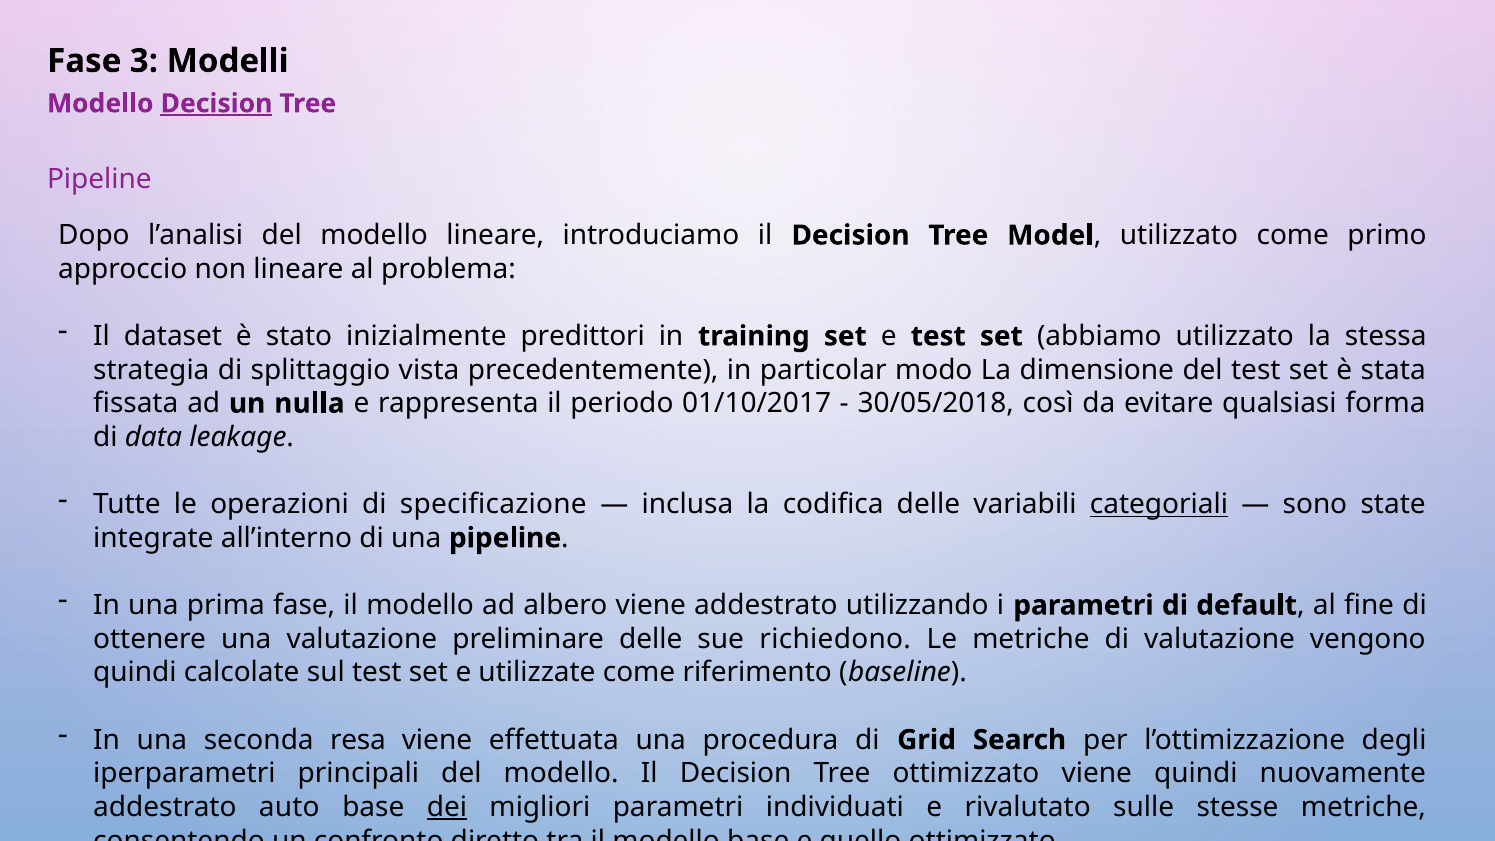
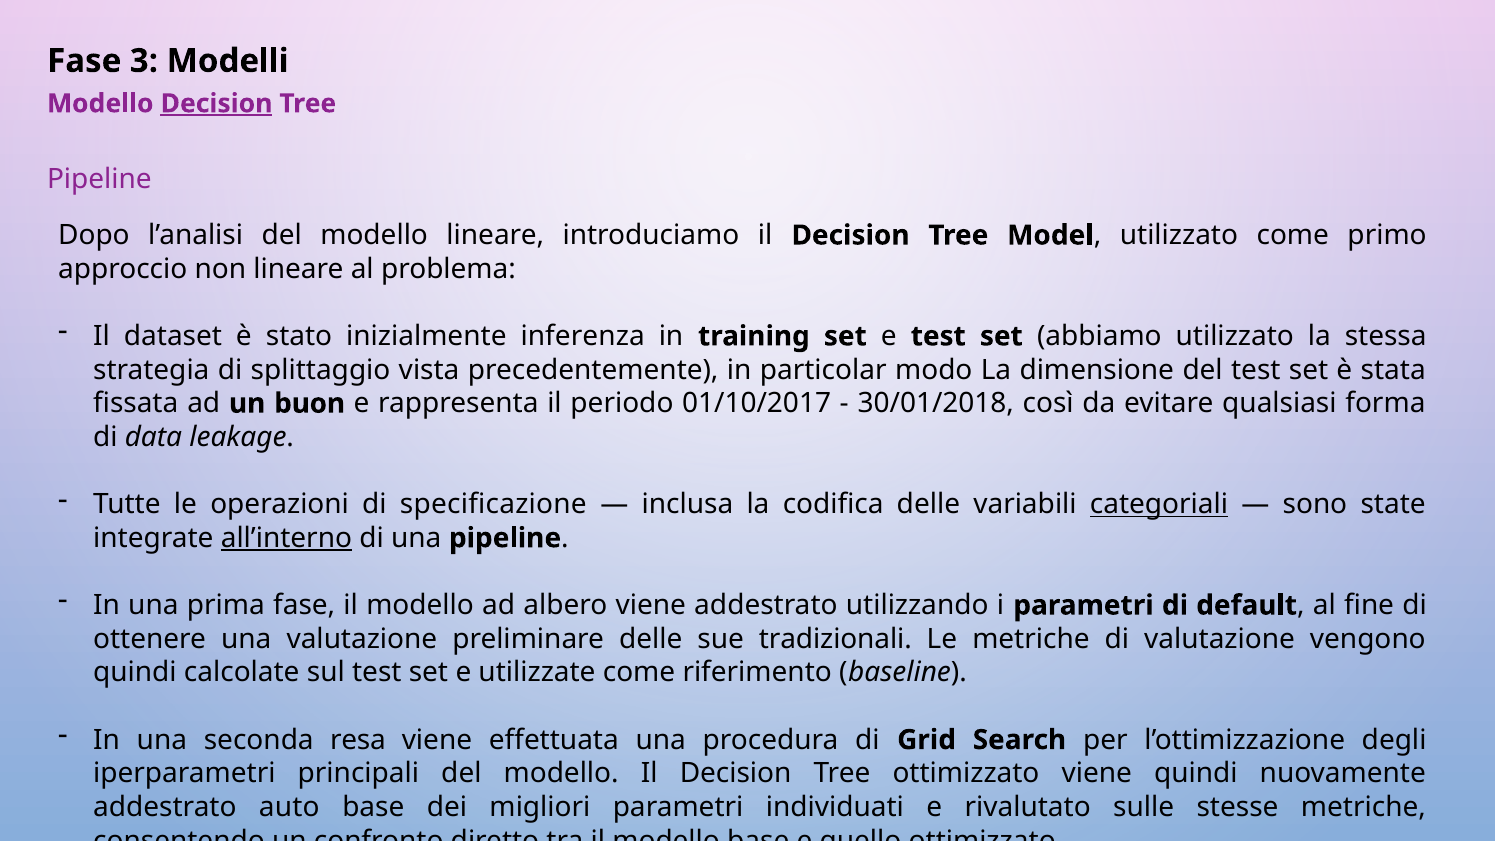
predittori: predittori -> inferenza (583, 336)
nulla: nulla -> buon (310, 403)
30/05/2018: 30/05/2018 -> 30/01/2018 (936, 403)
all’interno underline: none -> present (286, 538)
richiedono: richiedono -> tradizionali (835, 639)
dei underline: present -> none (447, 807)
